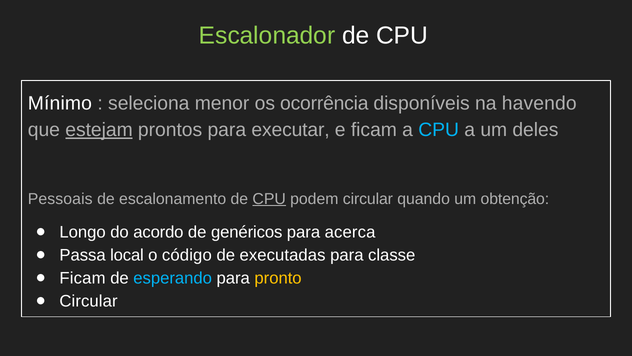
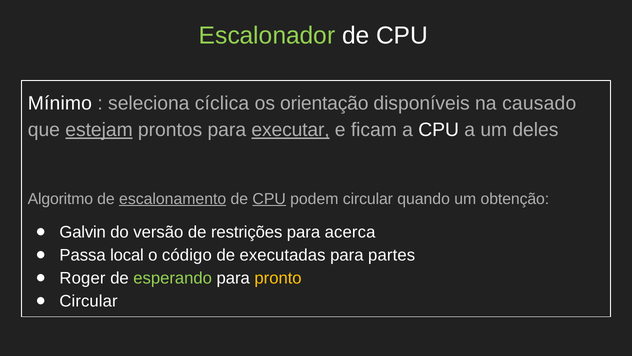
menor: menor -> cíclica (222, 103)
ocorrência: ocorrência -> orientação (324, 103)
havendo: havendo -> causado (539, 103)
executar underline: none -> present (291, 130)
CPU colour: light blue -> white (439, 130)
Pessoais: Pessoais -> Algoritmo (60, 199)
escalonamento underline: none -> present (173, 199)
Longo: Longo -> Galvin (83, 232)
acordo: acordo -> versão (158, 232)
genéricos: genéricos -> restrições (247, 232)
classe: classe -> partes (392, 255)
Ficam: Ficam -> Roger (82, 278)
esperando colour: light blue -> light green (173, 278)
